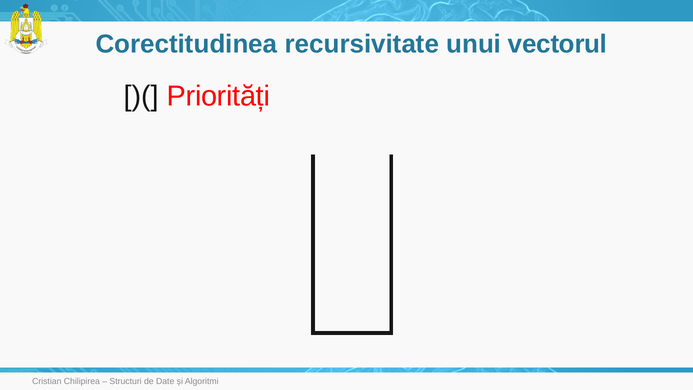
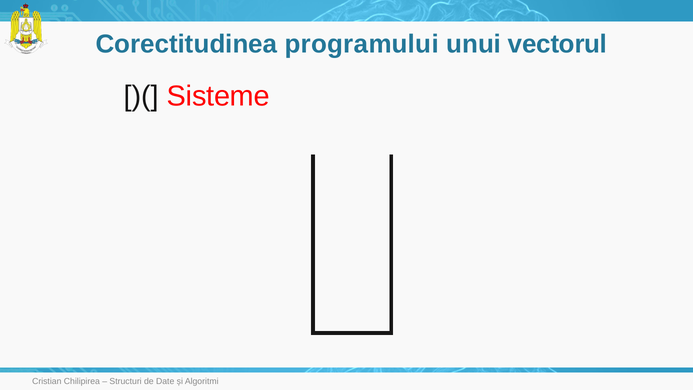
recursivitate: recursivitate -> programului (362, 44)
Priorități: Priorități -> Sisteme (218, 96)
